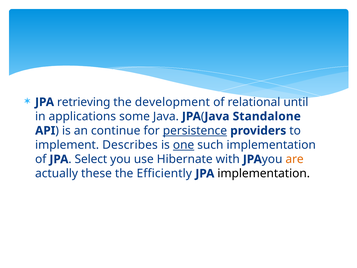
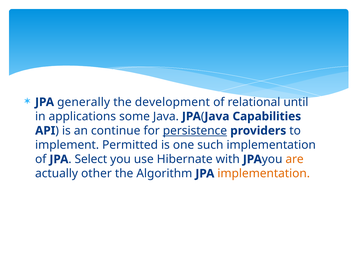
retrieving: retrieving -> generally (84, 102)
Standalone: Standalone -> Capabilities (267, 116)
Describes: Describes -> Permitted (130, 145)
one underline: present -> none (184, 145)
these: these -> other (96, 173)
Efficiently: Efficiently -> Algorithm (164, 173)
implementation colour: black -> orange (264, 173)
